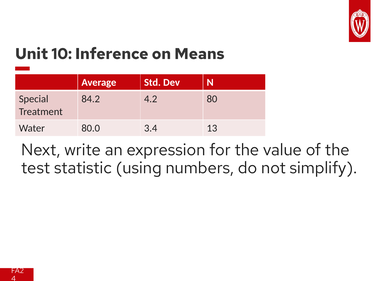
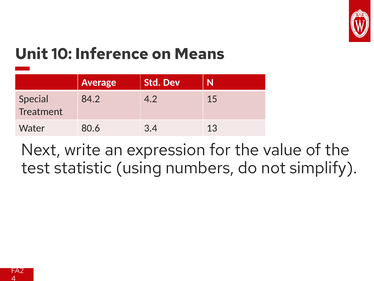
80: 80 -> 15 (212, 99)
80.0: 80.0 -> 80.6 (91, 128)
